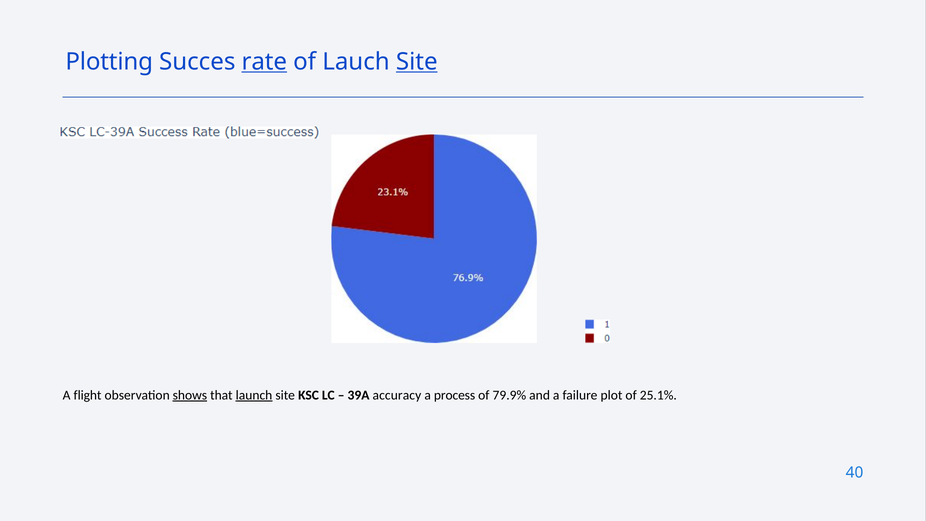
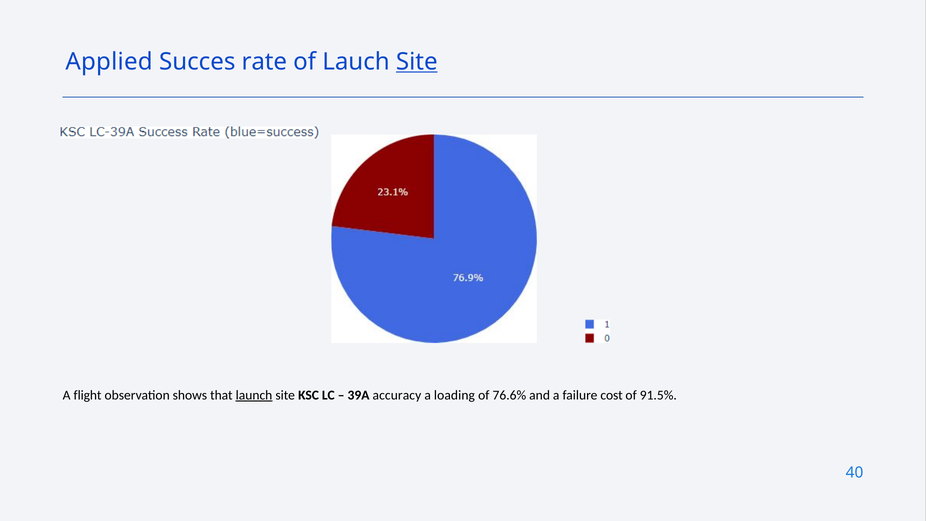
Plotting: Plotting -> Applied (109, 62)
rate underline: present -> none (264, 62)
shows underline: present -> none (190, 395)
process: process -> loading (454, 395)
79.9%: 79.9% -> 76.6% (509, 395)
plot: plot -> cost (612, 395)
25.1%: 25.1% -> 91.5% (658, 395)
